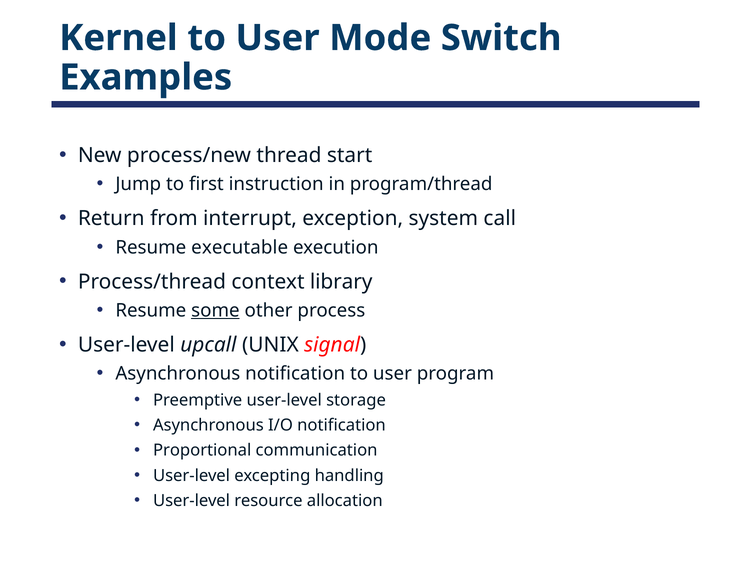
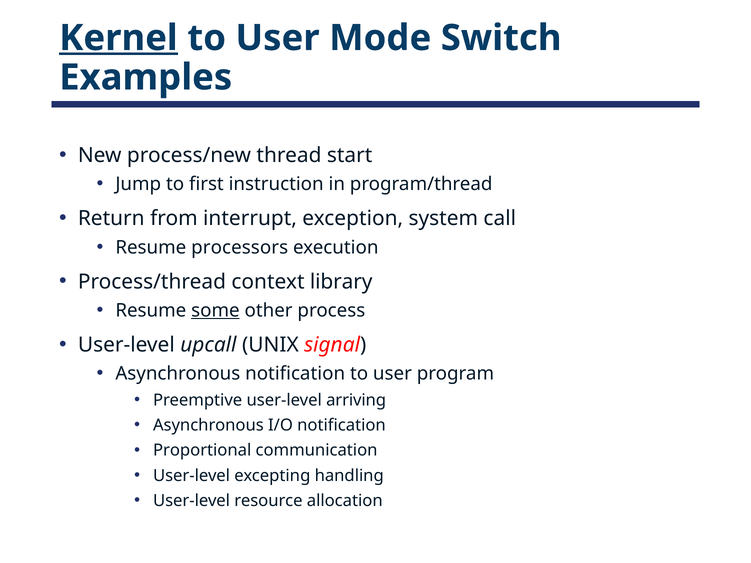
Kernel underline: none -> present (118, 38)
executable: executable -> processors (240, 247)
storage: storage -> arriving (356, 400)
